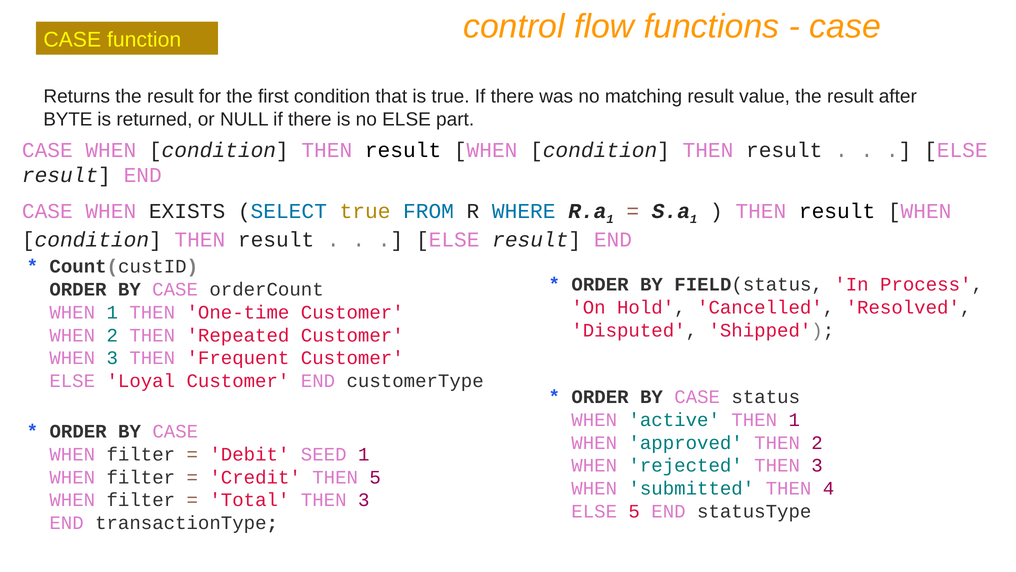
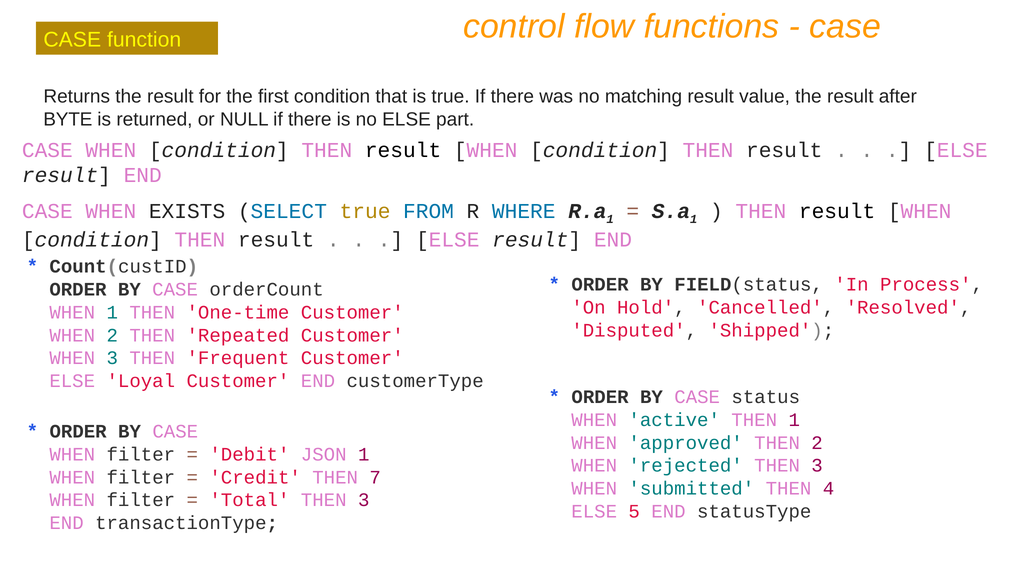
SEED: SEED -> JSON (324, 454)
THEN 5: 5 -> 7 (375, 477)
